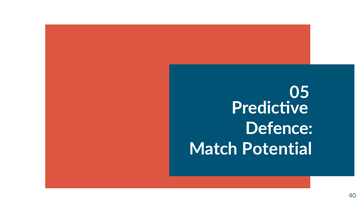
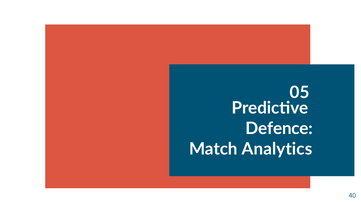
Potential: Potential -> Analytics (277, 149)
